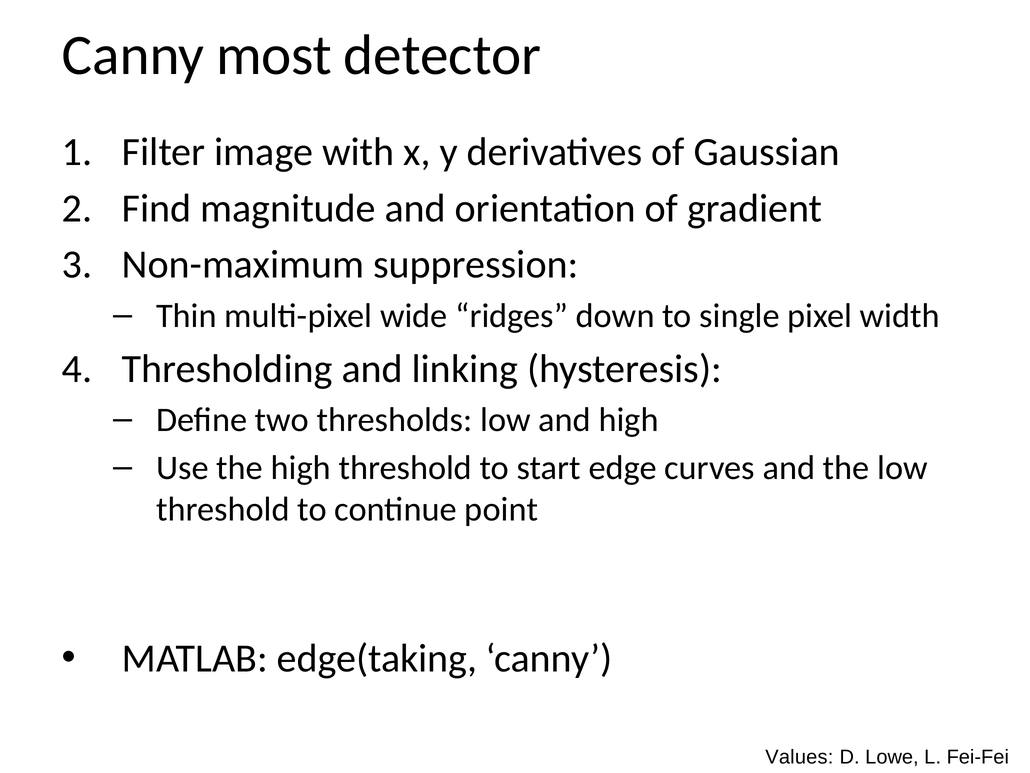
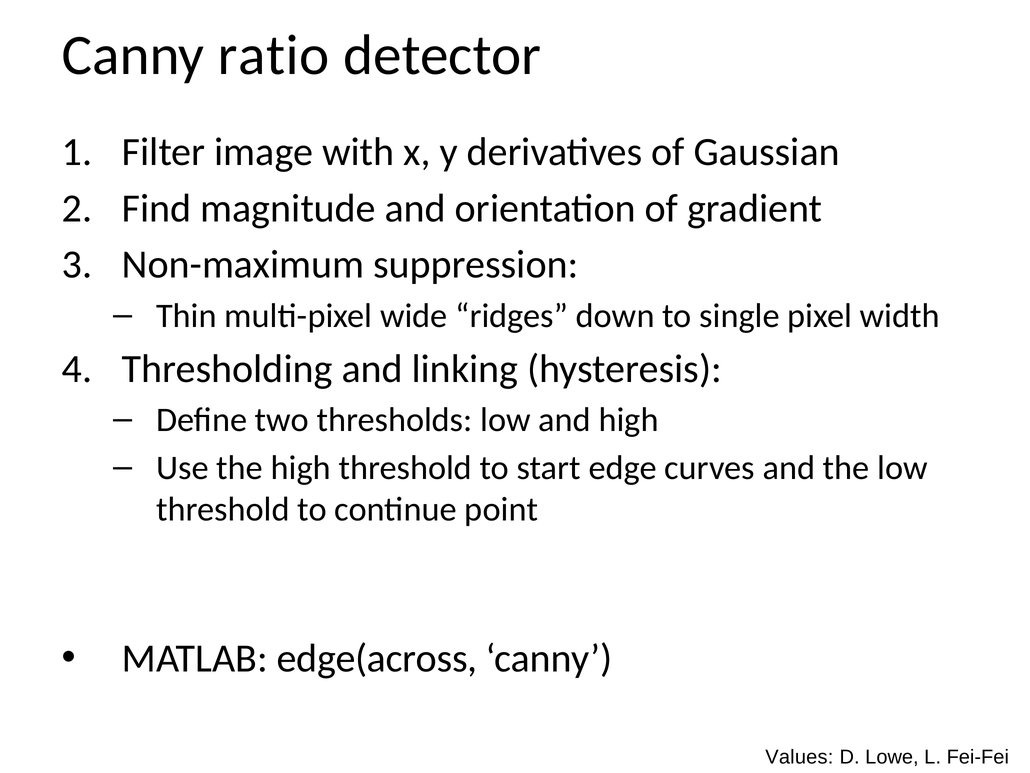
most: most -> ratio (274, 55)
edge(taking: edge(taking -> edge(across (377, 658)
